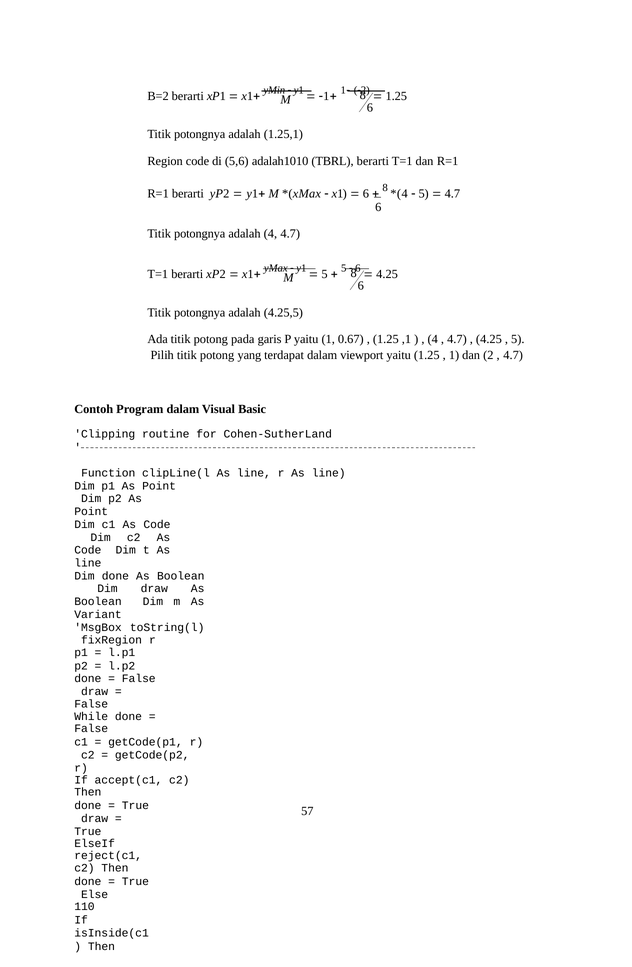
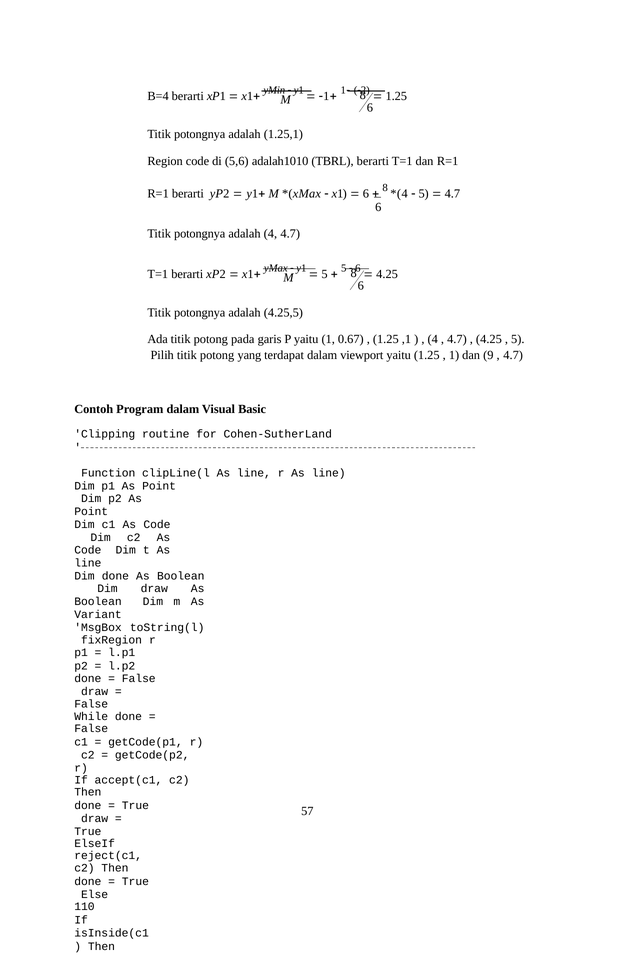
B=2: B=2 -> B=4 (158, 96)
2: 2 -> 9 (488, 355)
